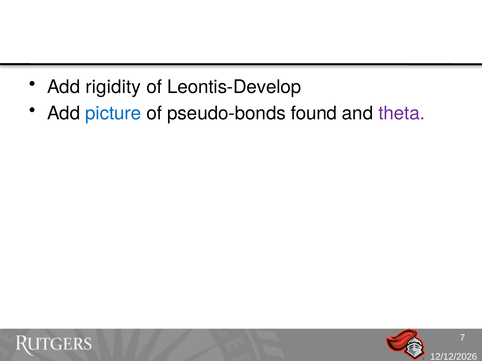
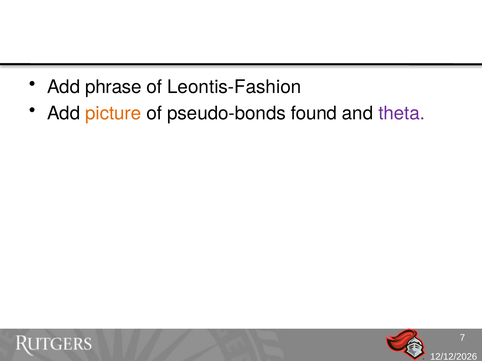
rigidity: rigidity -> phrase (113, 87)
Leontis-Develop: Leontis-Develop -> Leontis-Fashion (234, 87)
picture colour: blue -> orange (113, 114)
